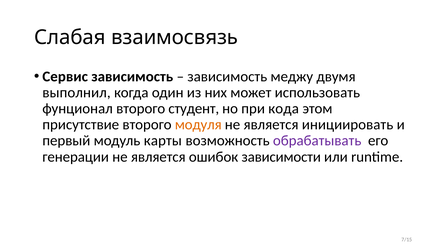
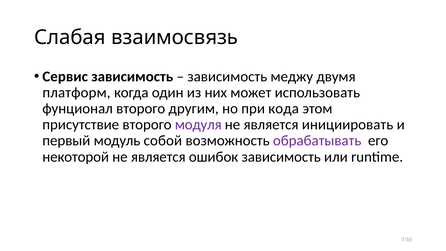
выполнил: выполнил -> платформ (76, 92)
студент: студент -> другим (194, 109)
модуля colour: orange -> purple (198, 125)
карты: карты -> собой (163, 141)
генерации: генерации -> некоторой (76, 157)
ошибок зависимости: зависимости -> зависимость (281, 157)
